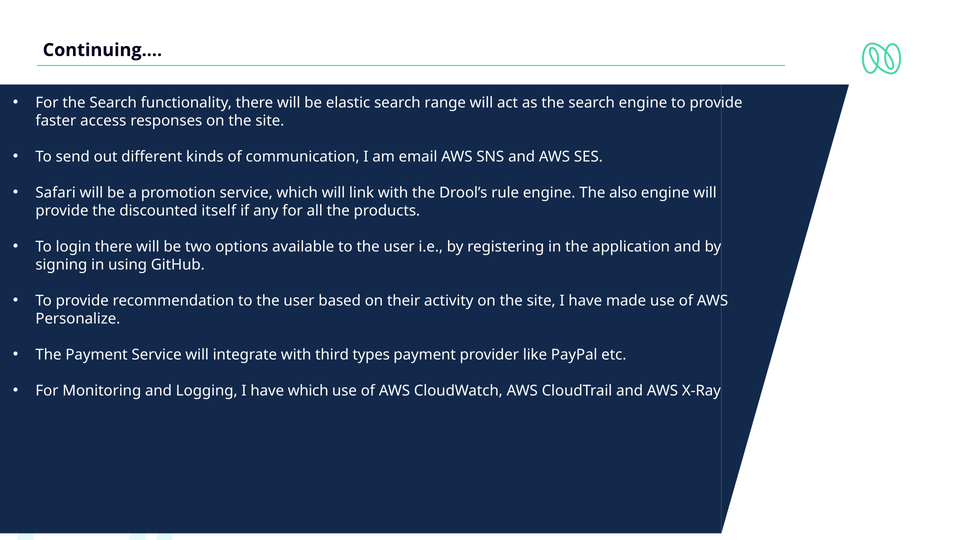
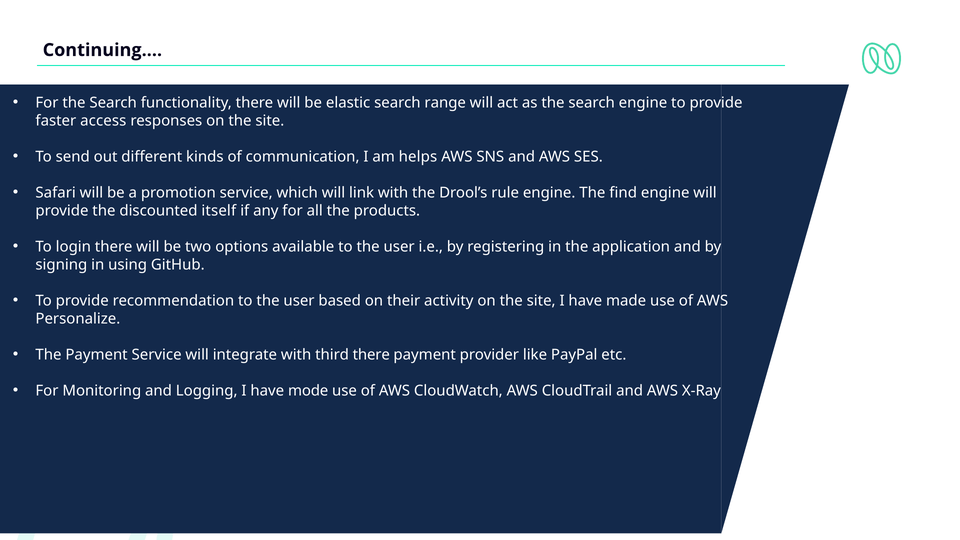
email: email -> helps (418, 157)
also: also -> find (623, 193)
third types: types -> there (371, 355)
have which: which -> mode (308, 391)
